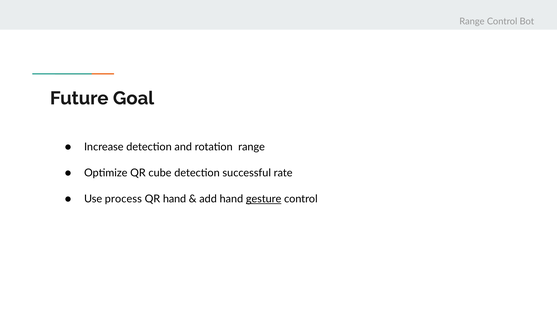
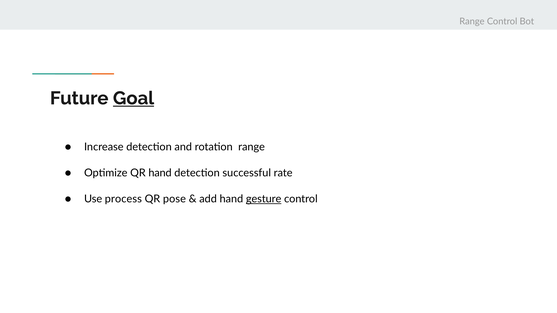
Goal underline: none -> present (134, 98)
QR cube: cube -> hand (160, 173)
QR hand: hand -> pose (174, 199)
